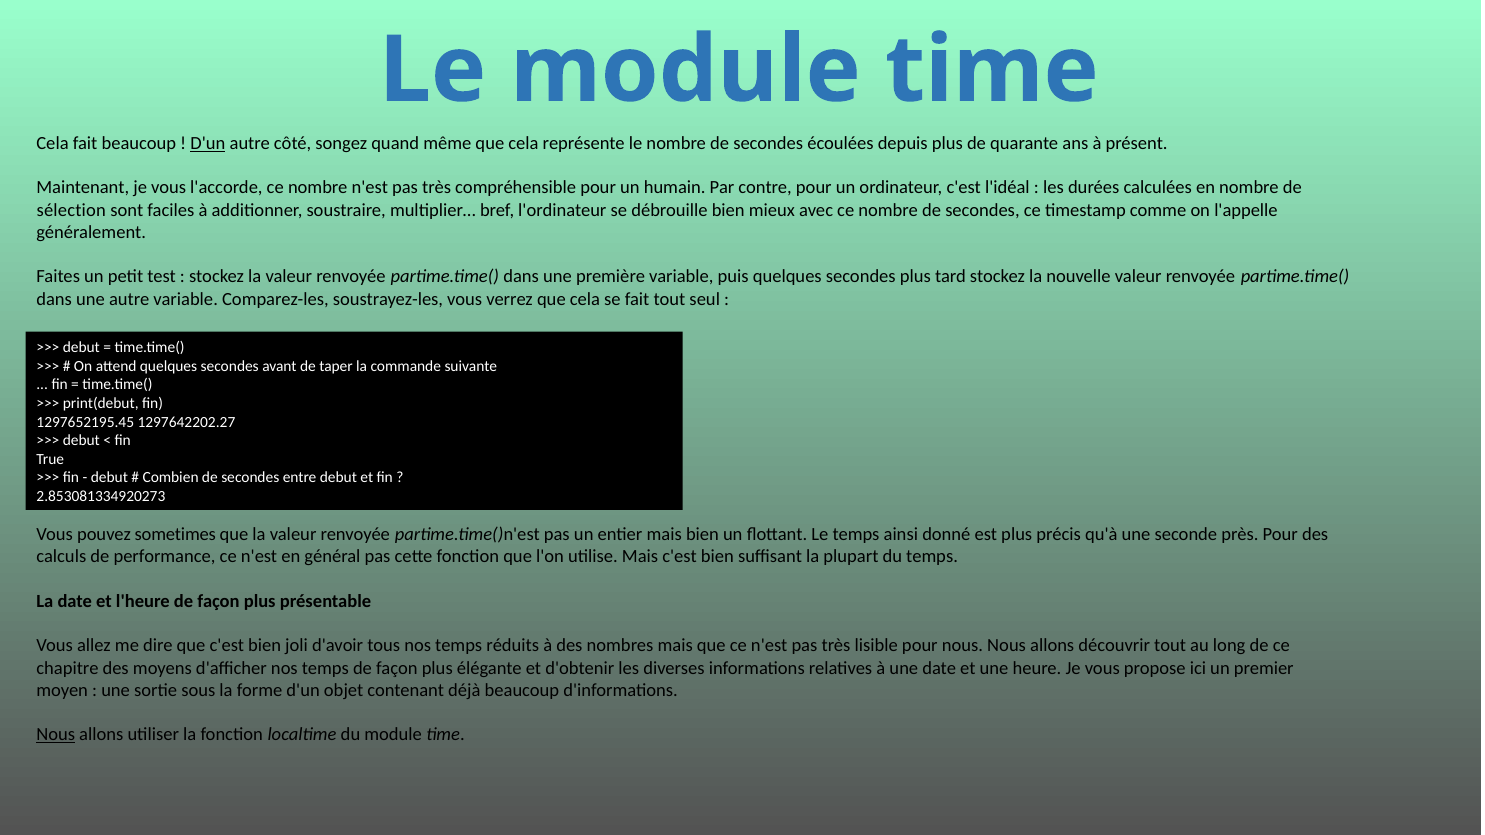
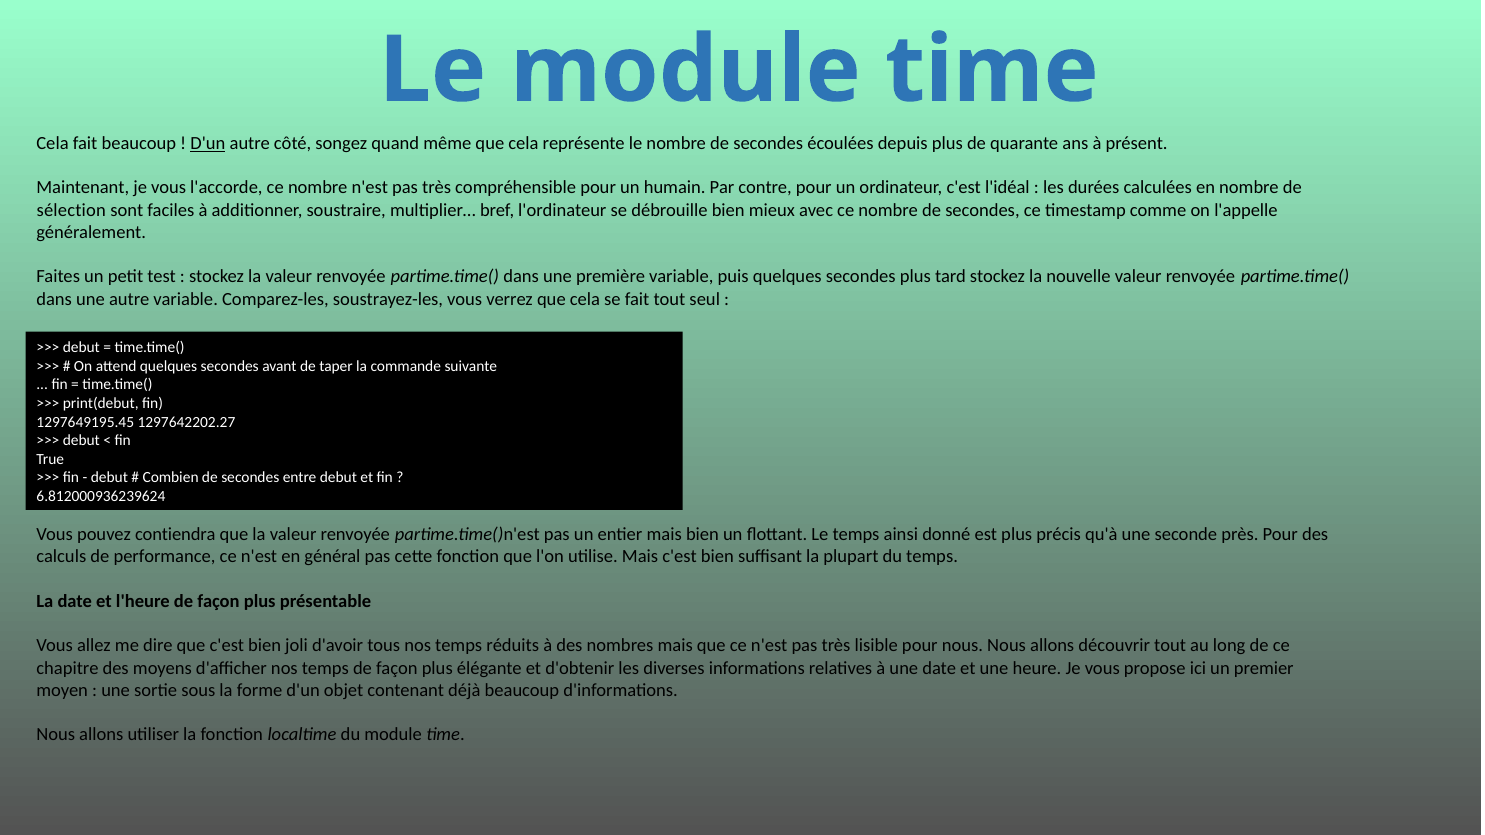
1297652195.45: 1297652195.45 -> 1297649195.45 (85, 422)
2.853081334920273: 2.853081334920273 -> 6.812000936239624 (101, 496)
sometimes: sometimes -> contiendra (175, 534)
Nous underline: present -> none (56, 735)
